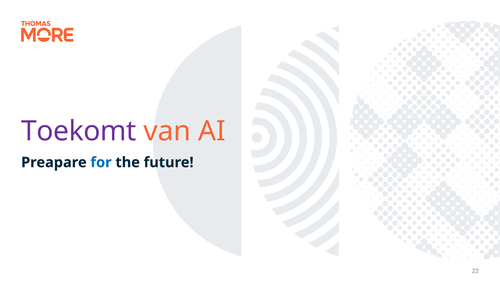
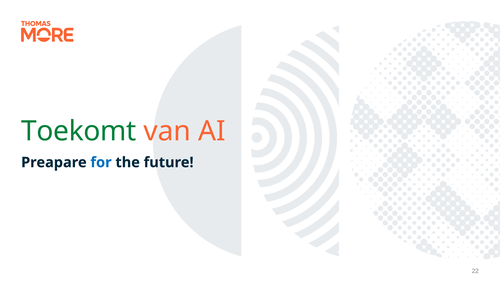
Toekomt colour: purple -> green (79, 131)
